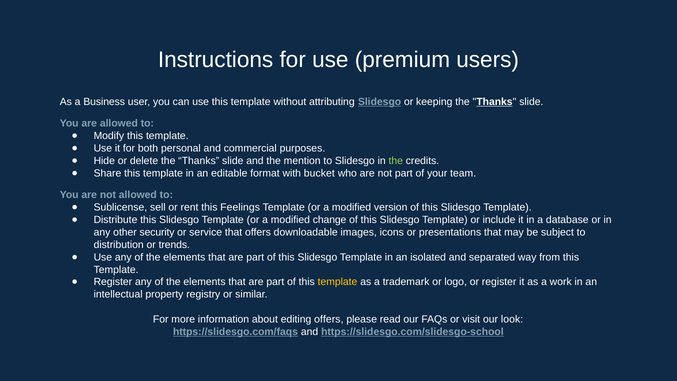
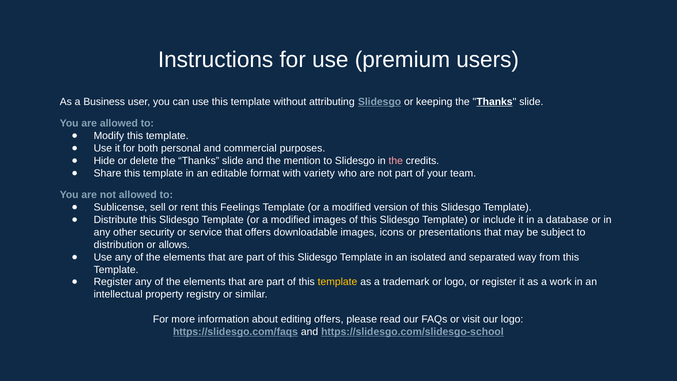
the colour: light green -> pink (396, 161)
bucket: bucket -> variety (319, 173)
modified change: change -> images (330, 220)
trends: trends -> allows (174, 245)
our look: look -> logo (512, 319)
